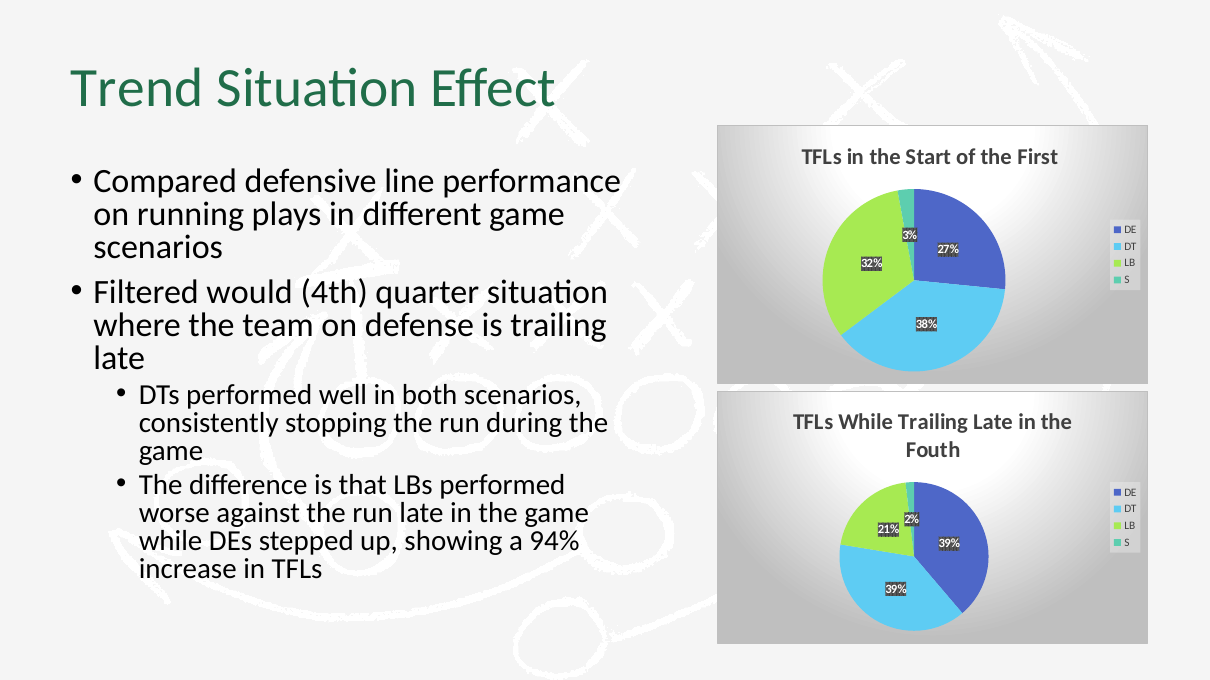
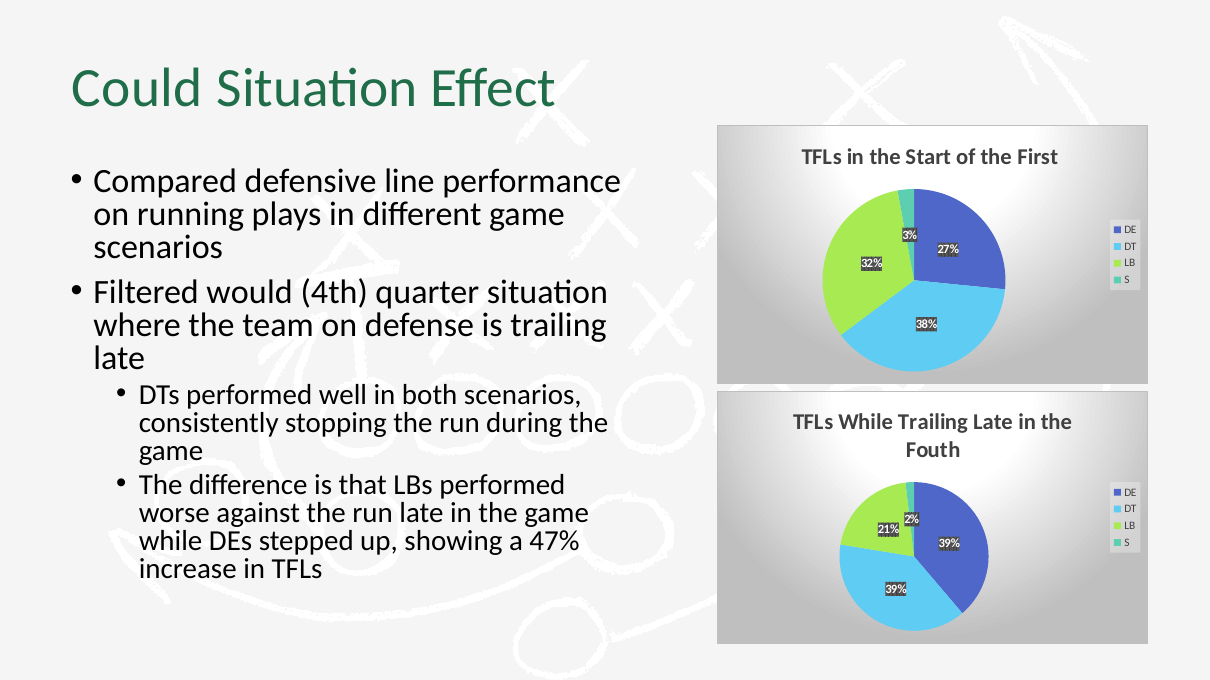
Trend: Trend -> Could (137, 88)
94%: 94% -> 47% (554, 541)
